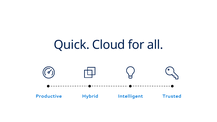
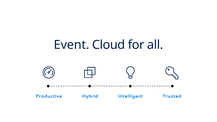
Quick: Quick -> Event (72, 45)
